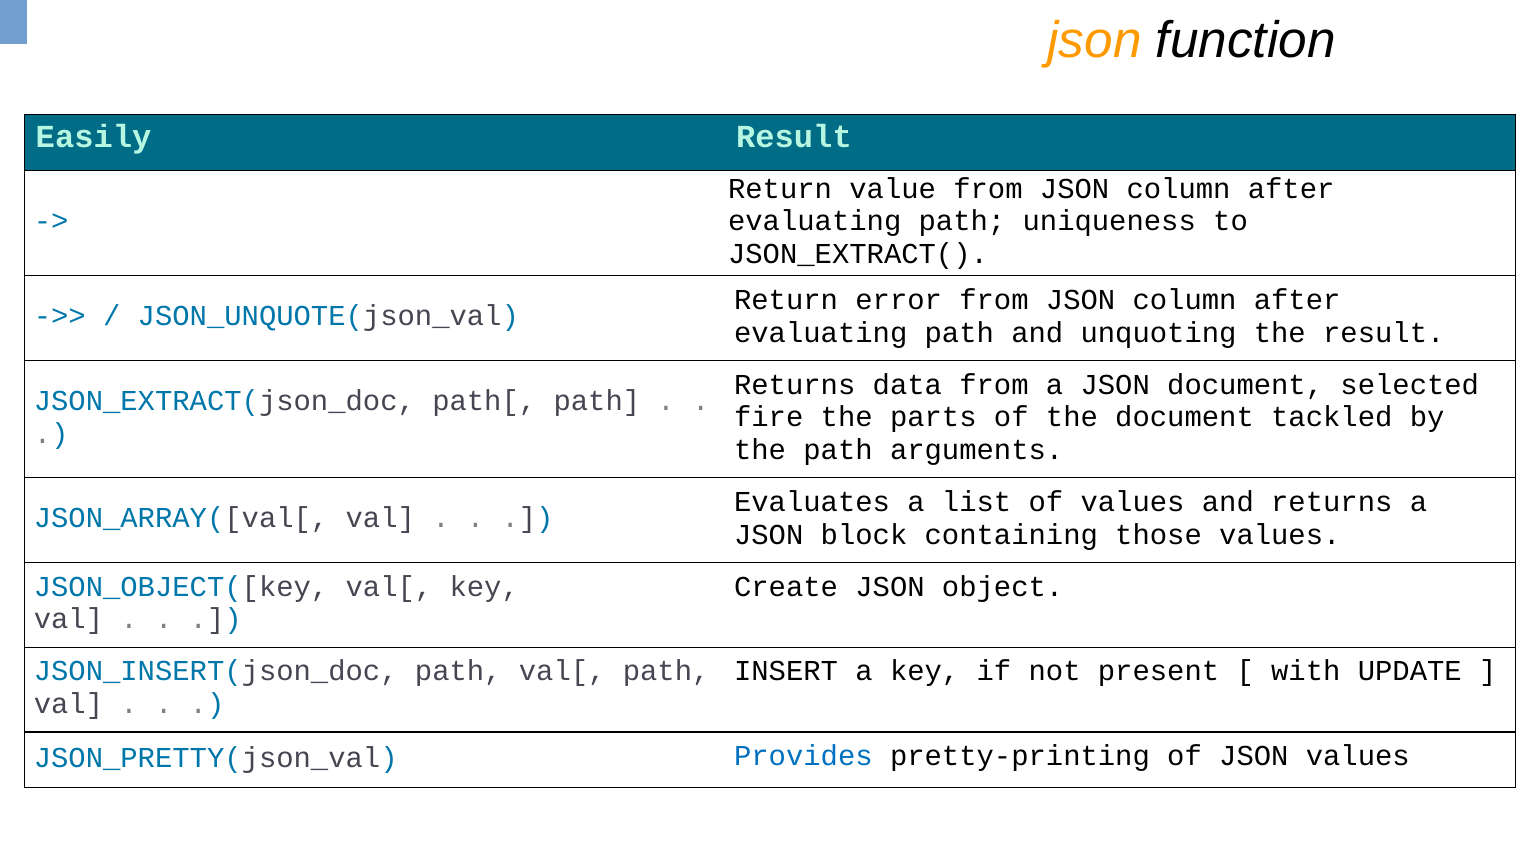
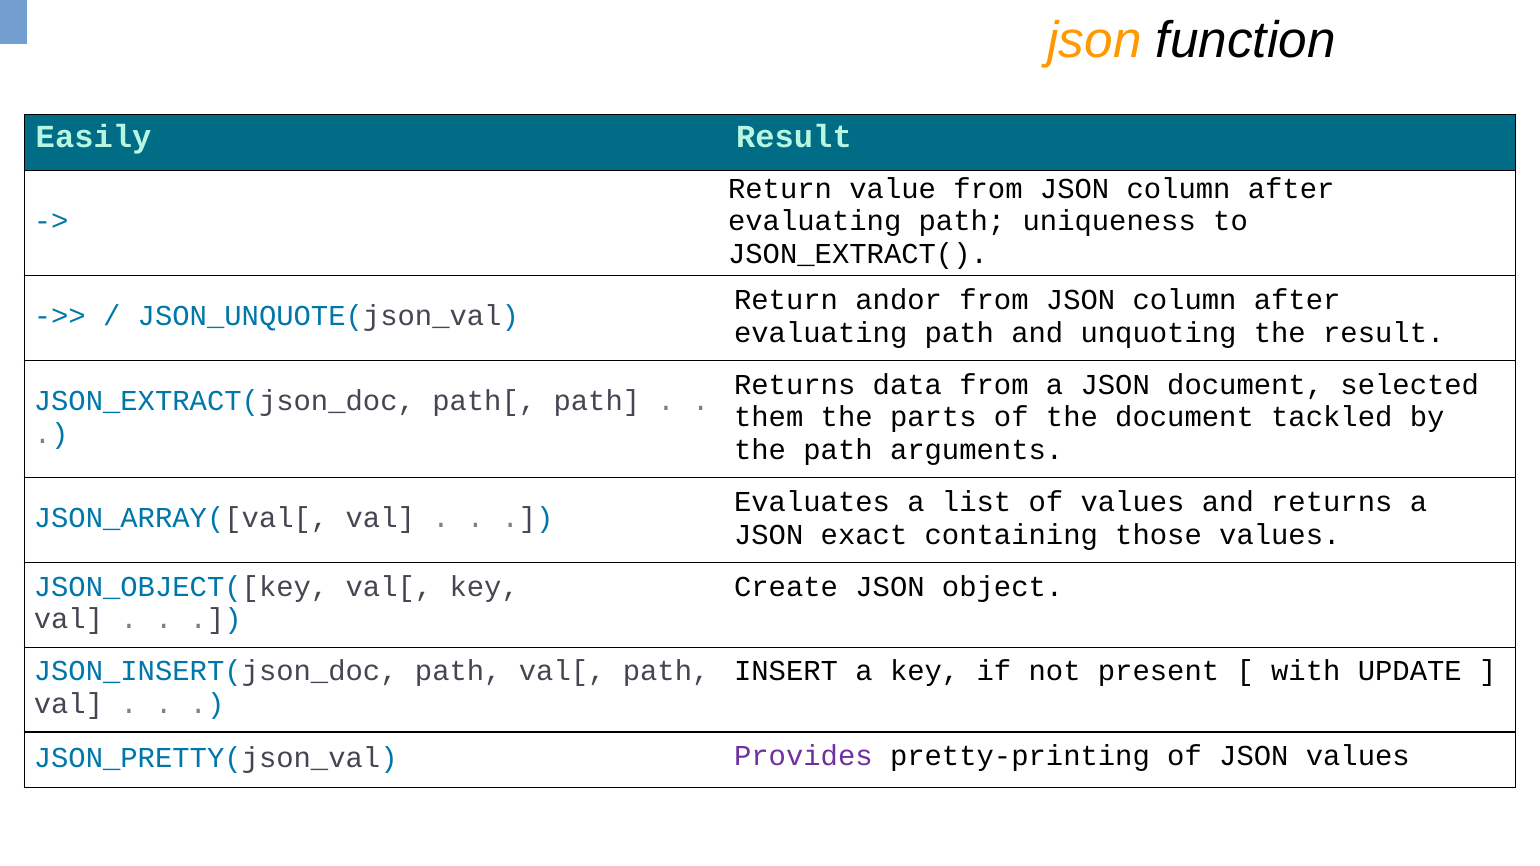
error: error -> andor (899, 300)
fire: fire -> them (769, 417)
block: block -> exact (864, 535)
Provides colour: blue -> purple (803, 756)
